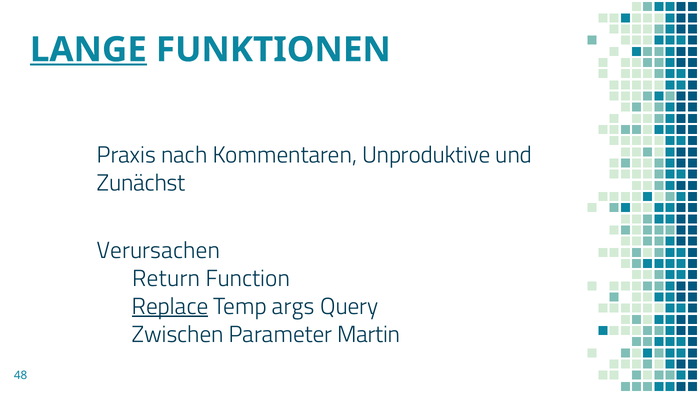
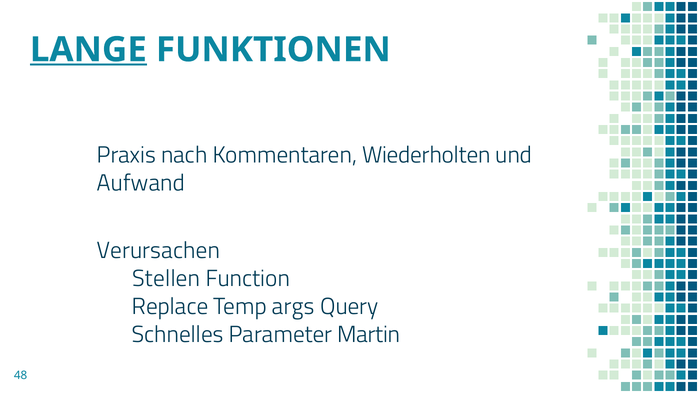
Unproduktive: Unproduktive -> Wiederholten (426, 155)
Zunächst: Zunächst -> Aufwand (141, 183)
Return: Return -> Stellen (166, 279)
Replace underline: present -> none (170, 307)
Zwischen: Zwischen -> Schnelles (178, 335)
